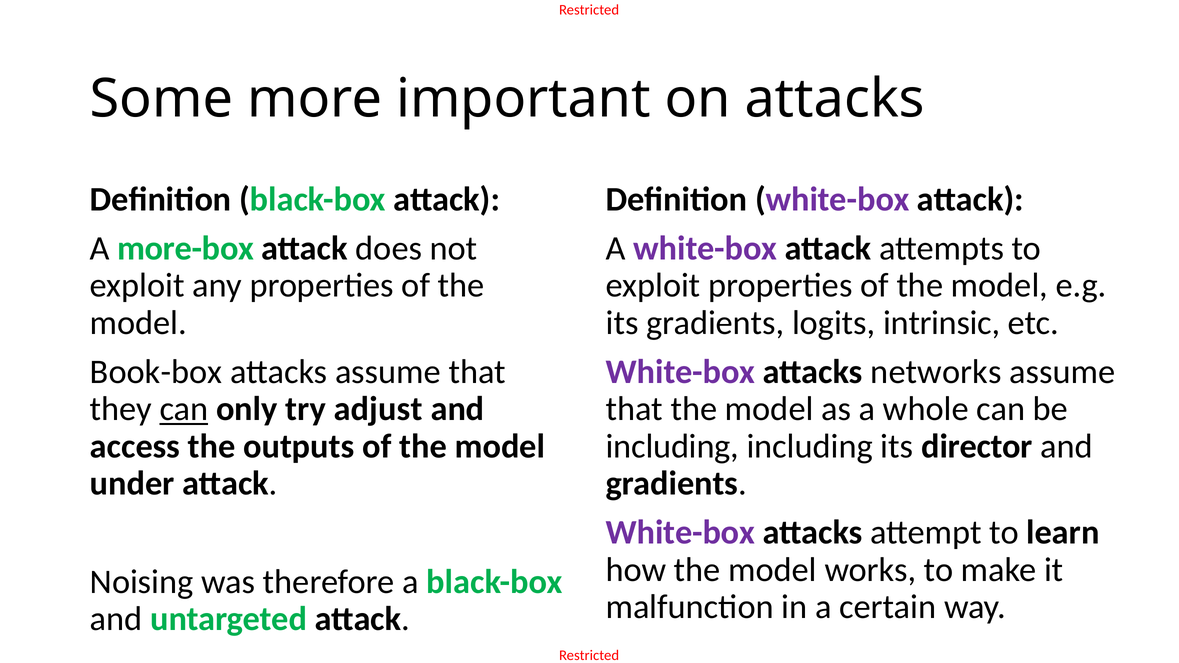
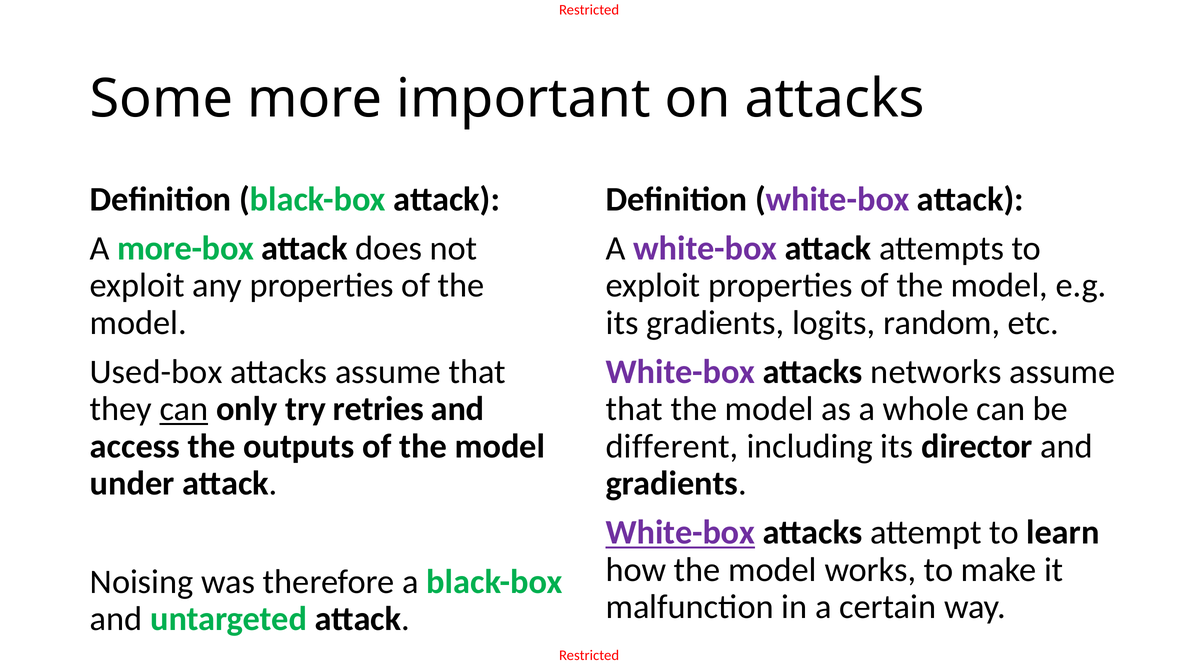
intrinsic: intrinsic -> random (942, 323)
Book-box: Book-box -> Used-box (156, 372)
adjust: adjust -> retries (378, 409)
including: including -> different (672, 446)
White-box underline: none -> present (680, 533)
